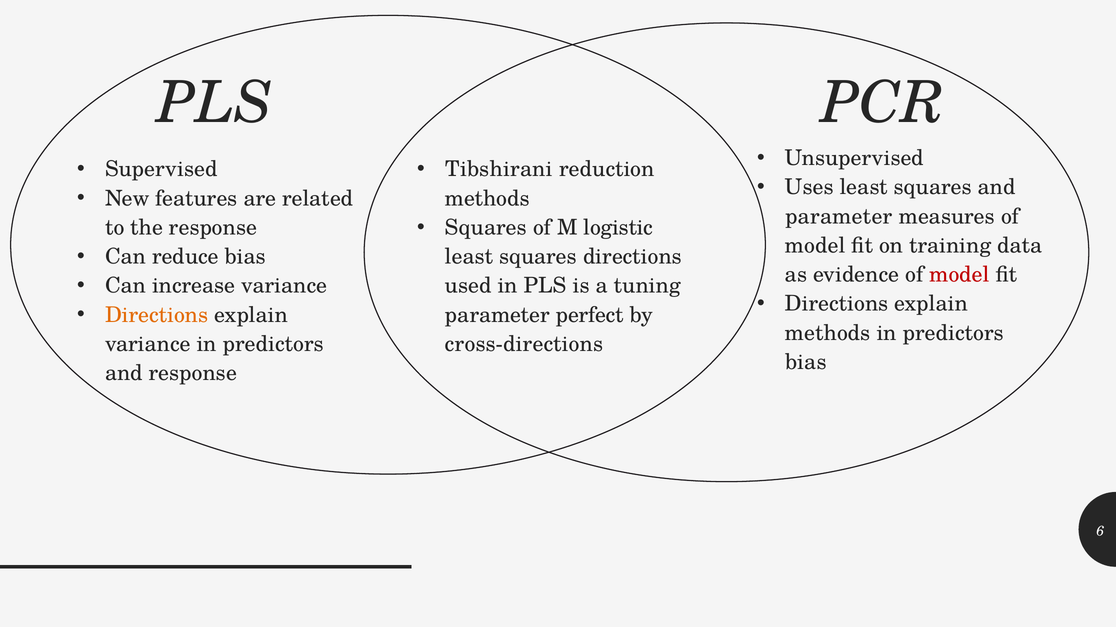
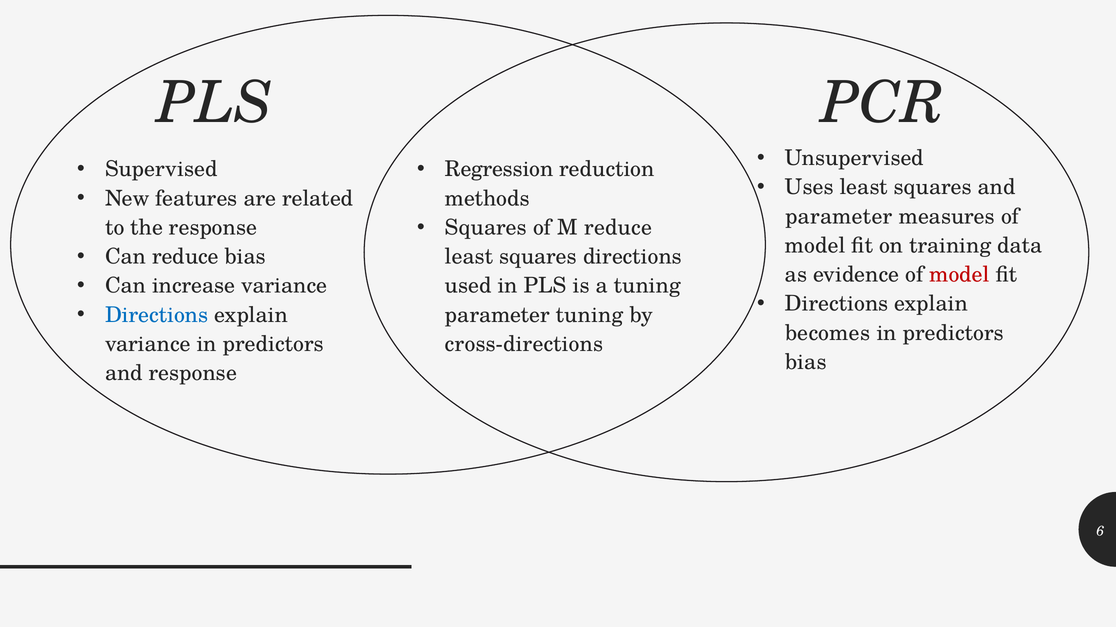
Tibshirani: Tibshirani -> Regression (499, 169)
M logistic: logistic -> reduce (618, 228)
Directions colour: orange -> blue (157, 315)
parameter perfect: perfect -> tuning (590, 315)
methods: methods -> becomes (828, 333)
